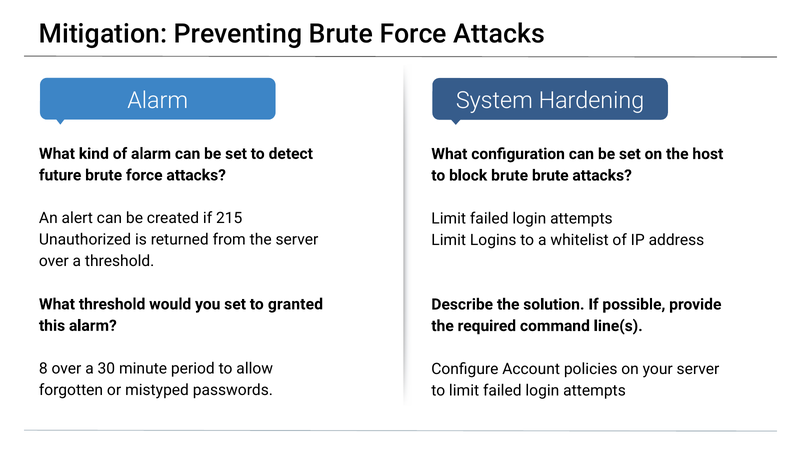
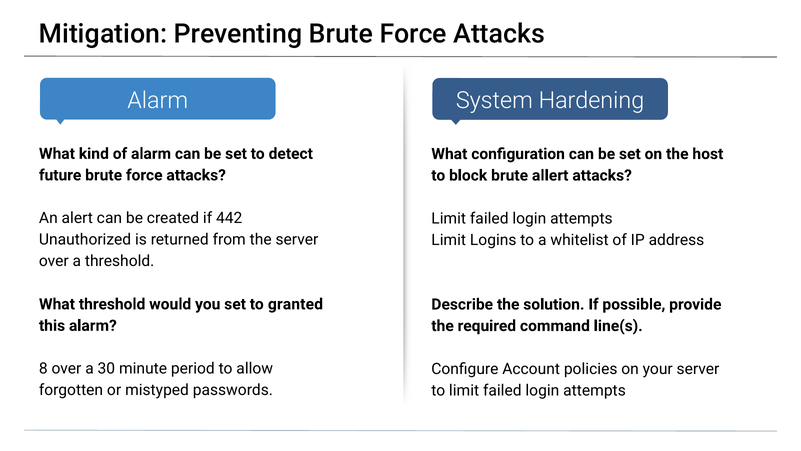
brute brute: brute -> allert (550, 175)
215: 215 -> 442 (229, 218)
